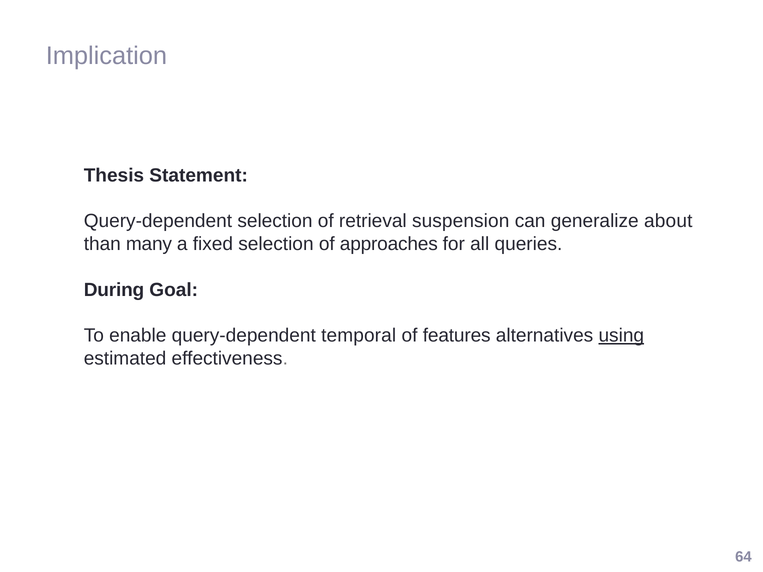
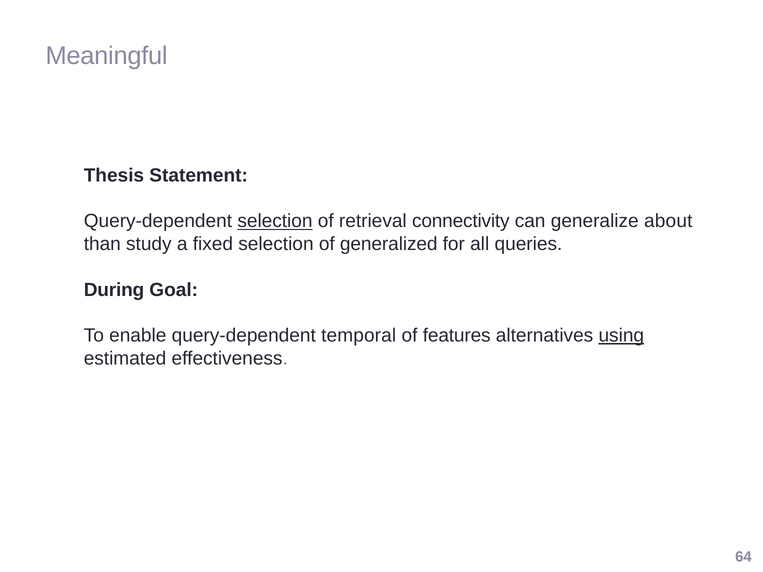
Implication: Implication -> Meaningful (107, 56)
selection underline: none -> present (275, 221)
suspension: suspension -> connectivity (461, 221)
many: many -> study (149, 244)
approaches: approaches -> generalized (389, 244)
